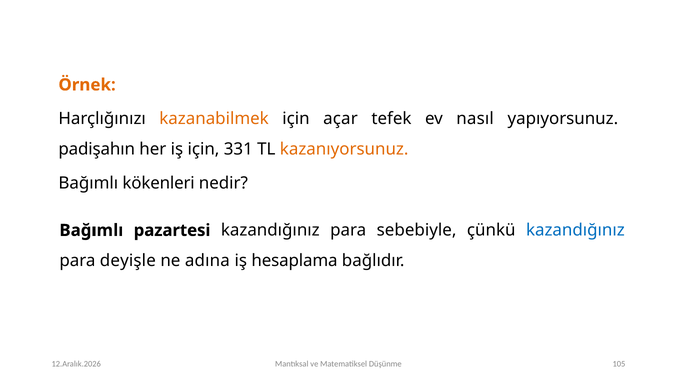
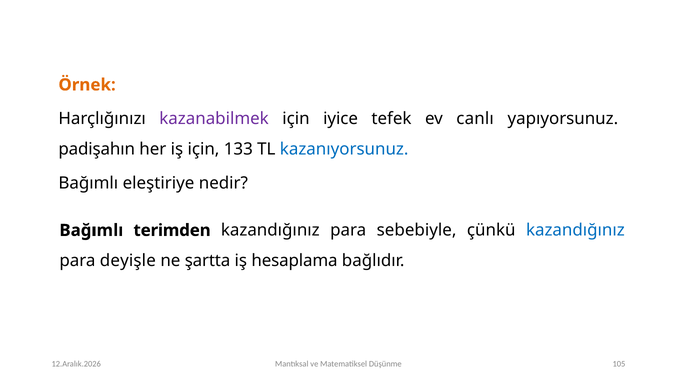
kazanabilmek colour: orange -> purple (214, 119)
açar: açar -> iyice (341, 119)
nasıl: nasıl -> canlı (475, 119)
331: 331 -> 133 (238, 149)
kazanıyorsunuz colour: orange -> blue (344, 149)
kökenleri: kökenleri -> eleştiriye (159, 183)
pazartesi: pazartesi -> terimden (172, 230)
adına: adına -> şartta (208, 261)
